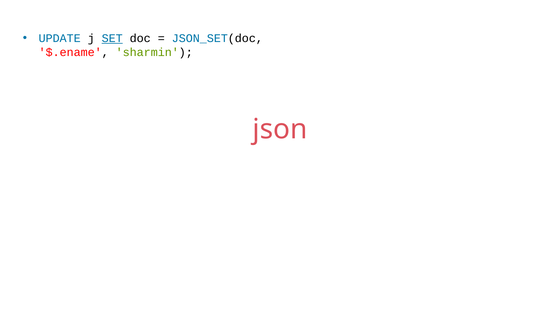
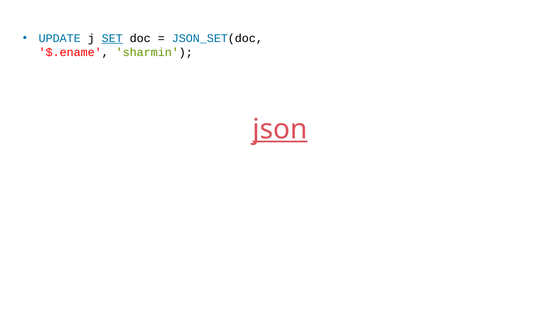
json underline: none -> present (280, 129)
